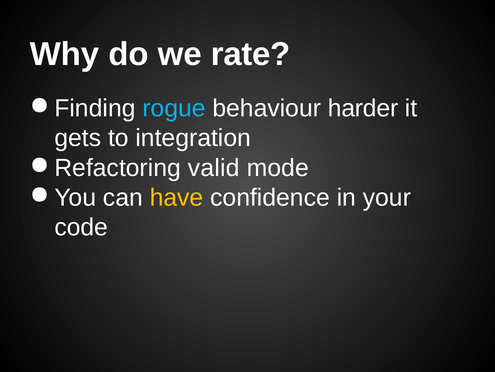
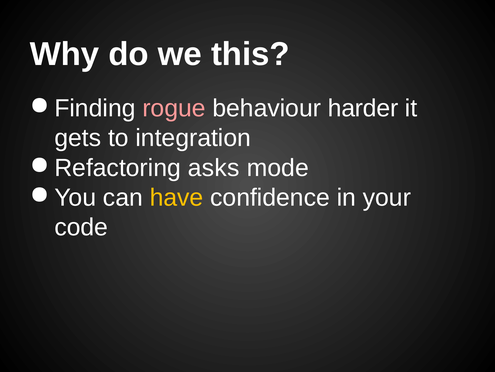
rate: rate -> this (250, 54)
rogue colour: light blue -> pink (174, 108)
valid: valid -> asks (214, 168)
